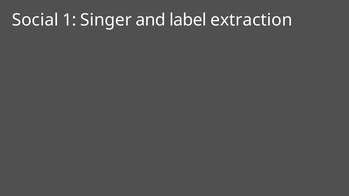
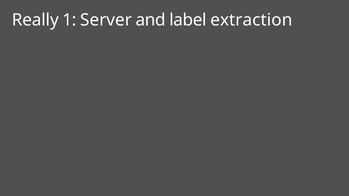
Social: Social -> Really (35, 20)
Singer: Singer -> Server (106, 20)
